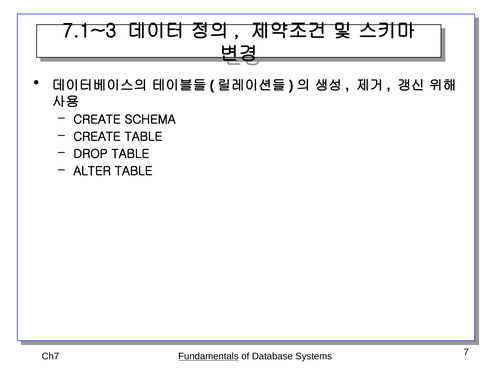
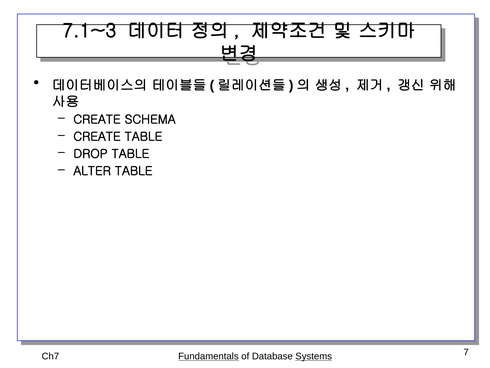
Systems underline: none -> present (314, 356)
